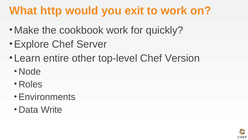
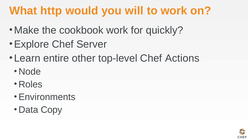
exit: exit -> will (134, 11)
Version: Version -> Actions (182, 58)
Write: Write -> Copy (51, 109)
